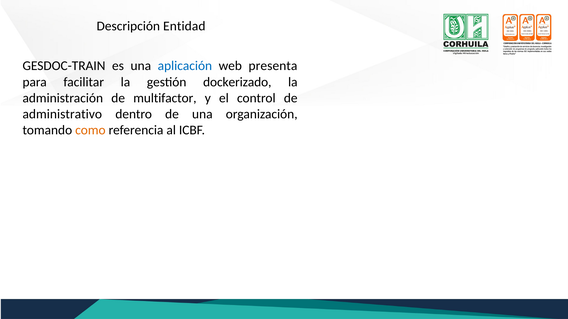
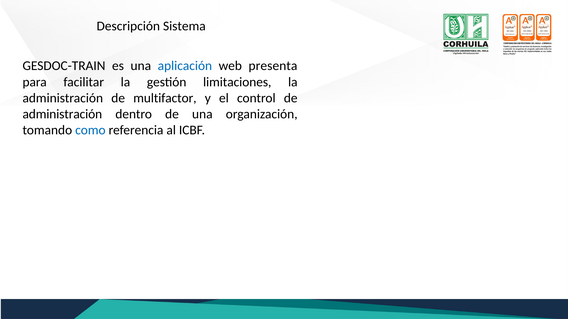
Entidad: Entidad -> Sistema (184, 26)
dockerizado: dockerizado -> limitaciones (237, 82)
administrativo: administrativo -> administración (62, 114)
como colour: orange -> blue (90, 130)
